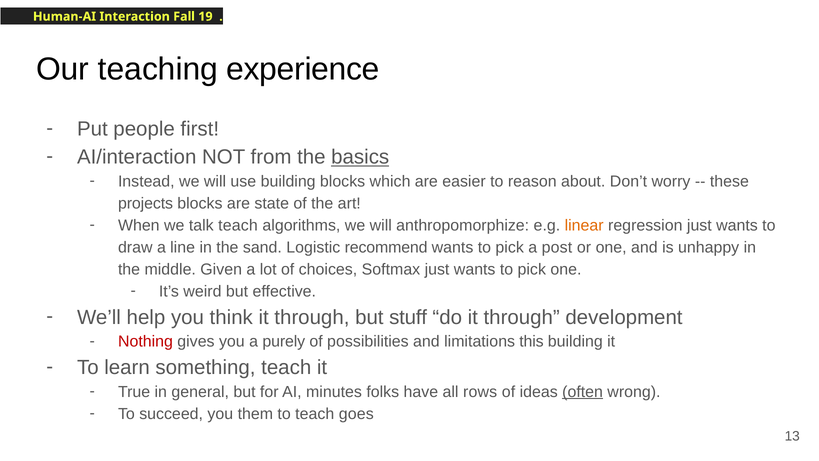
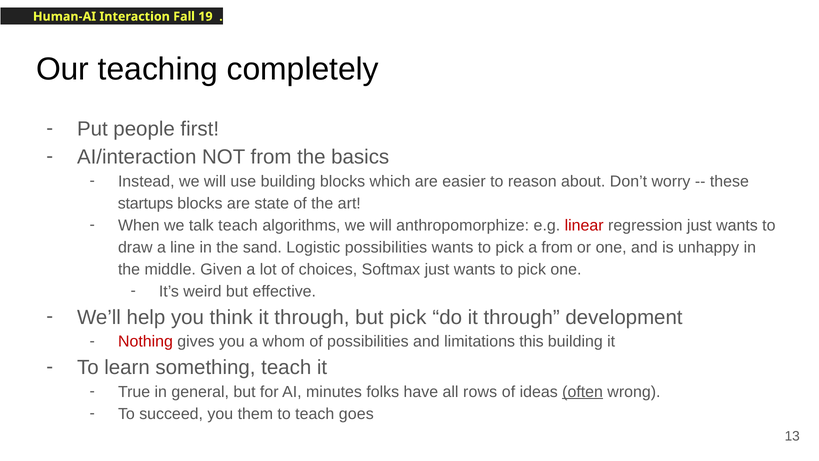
experience: experience -> completely (303, 69)
basics underline: present -> none (360, 157)
projects: projects -> startups (146, 203)
linear colour: orange -> red (584, 225)
Logistic recommend: recommend -> possibilities (386, 247)
a post: post -> from (557, 247)
but stuff: stuff -> pick (408, 317)
purely: purely -> whom (284, 341)
